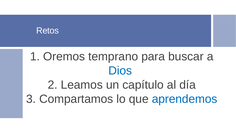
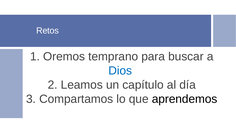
aprendemos colour: blue -> black (185, 99)
